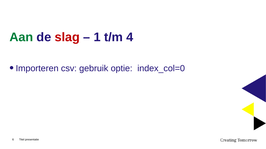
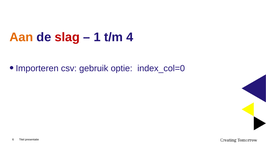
Aan colour: green -> orange (21, 37)
